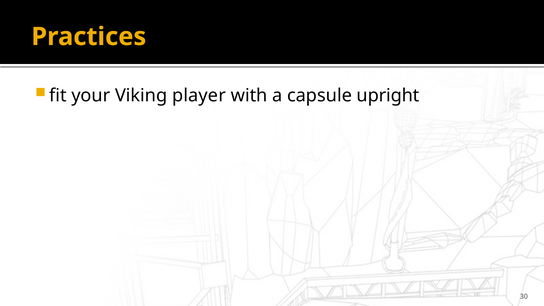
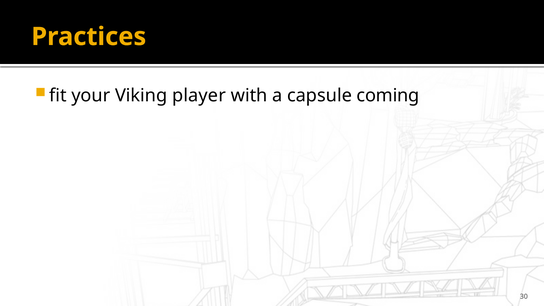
upright: upright -> coming (388, 95)
